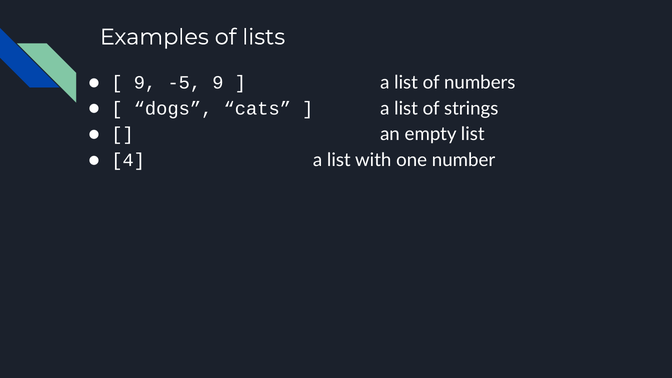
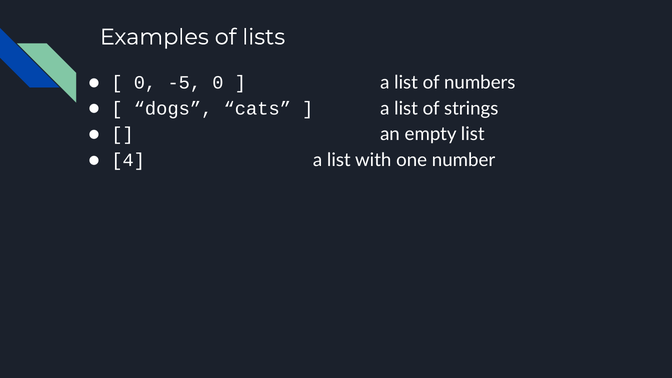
9: 9 -> 0 (145, 83)
-5 9: 9 -> 0 (218, 83)
